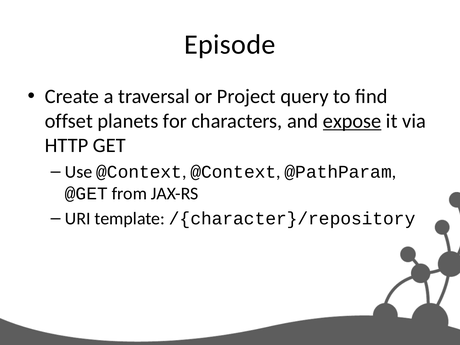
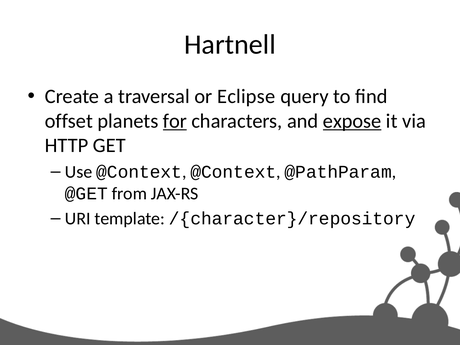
Episode: Episode -> Hartnell (230, 45)
Project: Project -> Eclipse (246, 96)
for underline: none -> present (175, 121)
